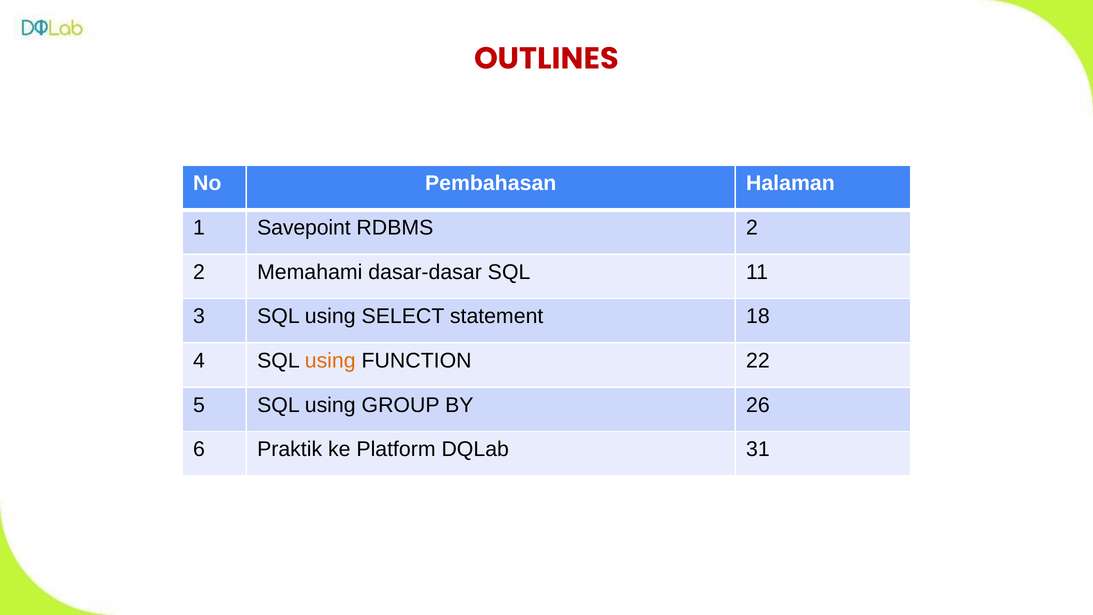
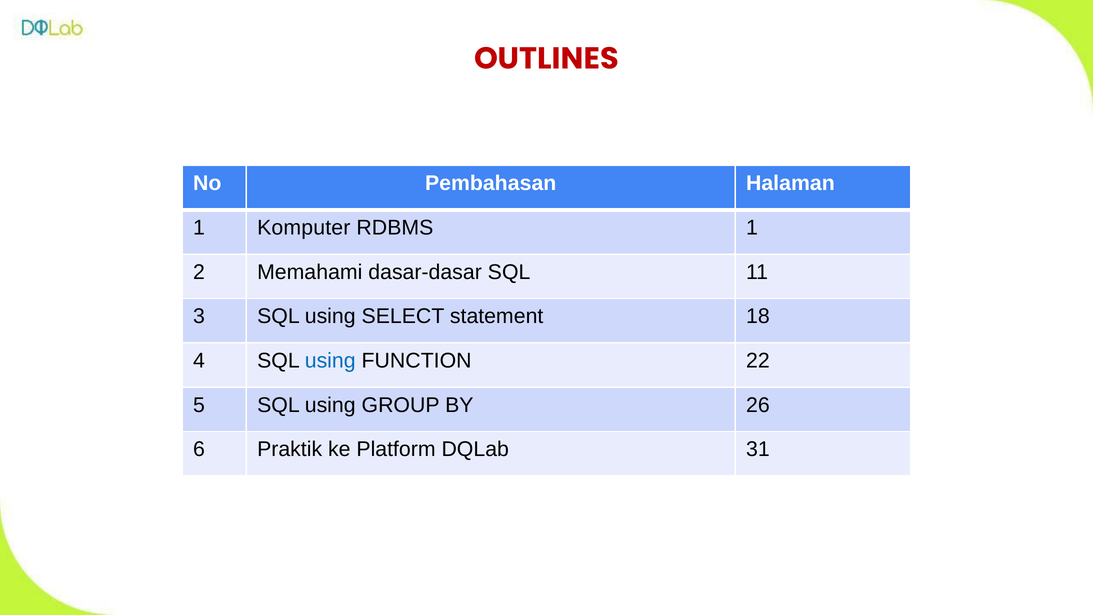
Savepoint: Savepoint -> Komputer (304, 228)
RDBMS 2: 2 -> 1 (752, 228)
using colour: orange -> blue (330, 361)
